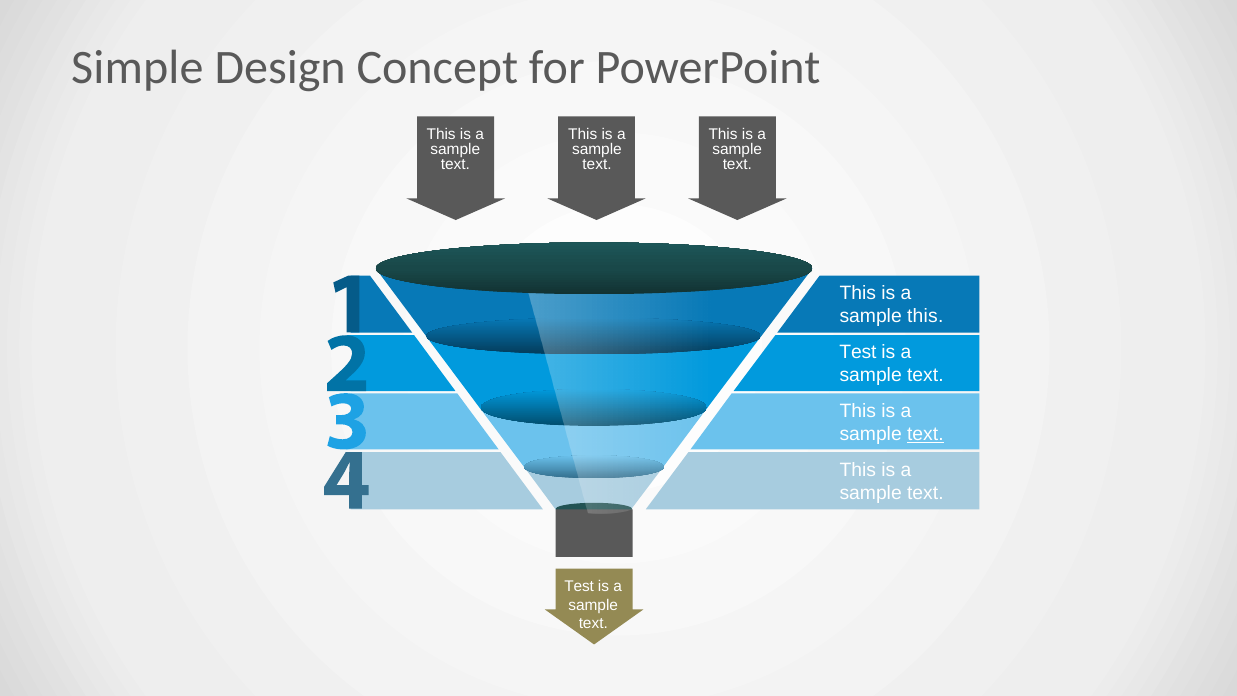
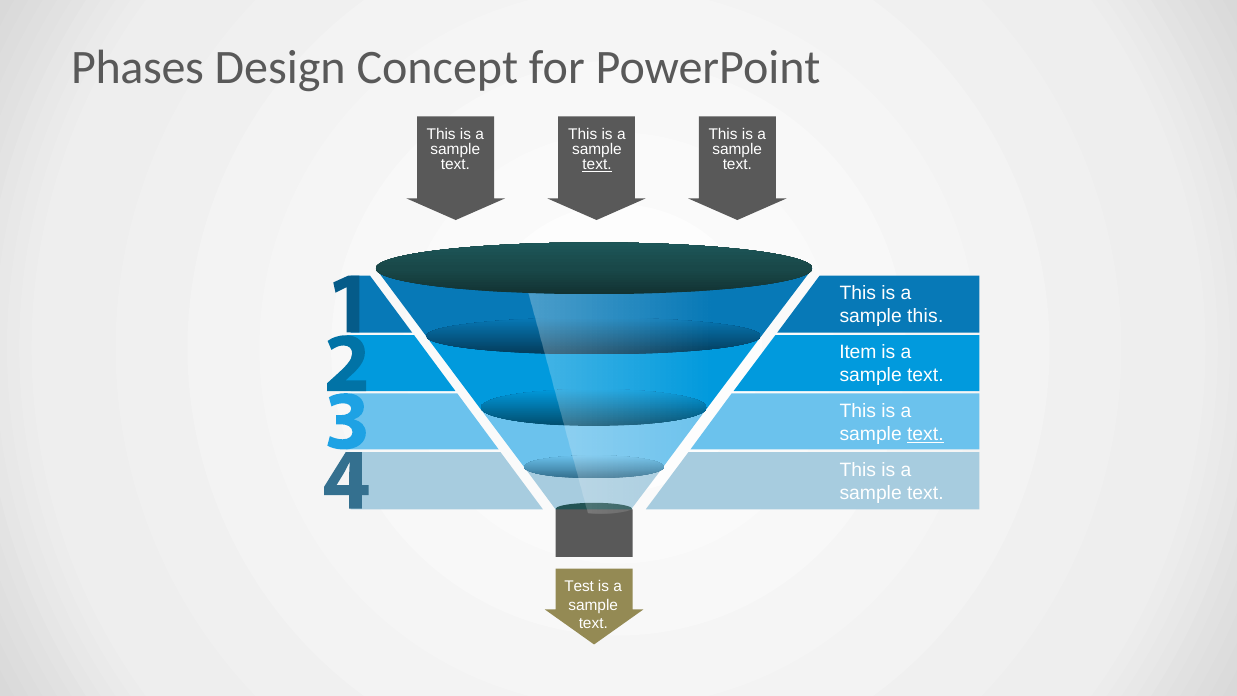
Simple: Simple -> Phases (138, 68)
text underline: none -> present (597, 164)
Test: Test -> Item (858, 352)
